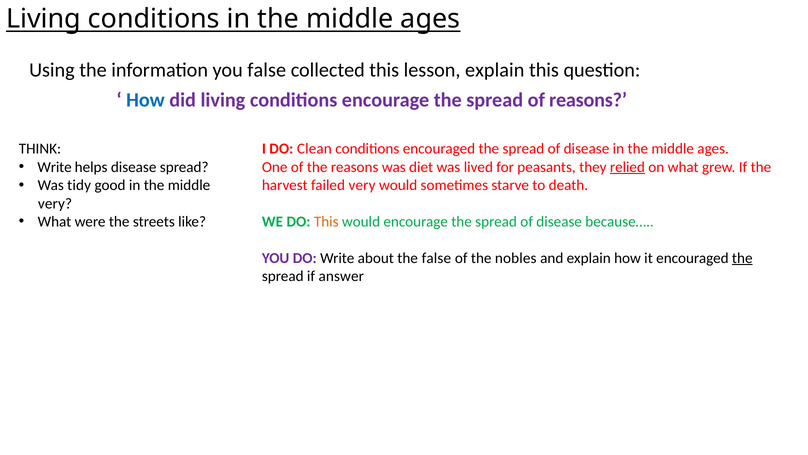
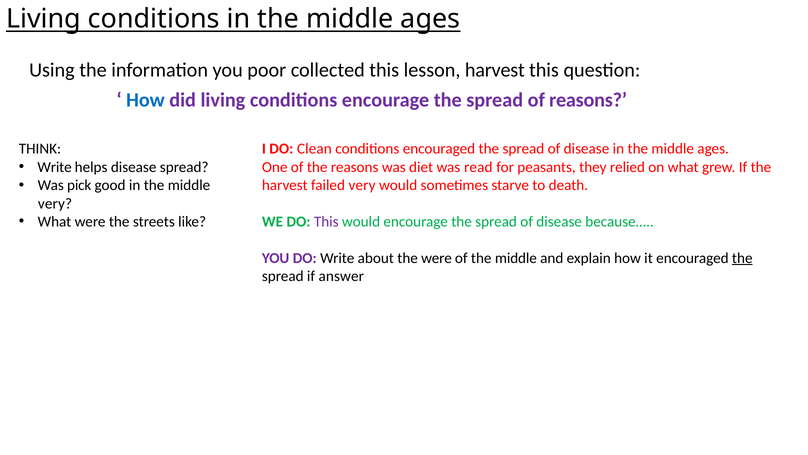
you false: false -> poor (267, 70)
lesson explain: explain -> harvest (495, 70)
lived: lived -> read (478, 167)
relied underline: present -> none (627, 167)
tidy: tidy -> pick (79, 185)
This colour: orange -> purple (326, 222)
the false: false -> were (436, 258)
of the nobles: nobles -> middle (516, 258)
